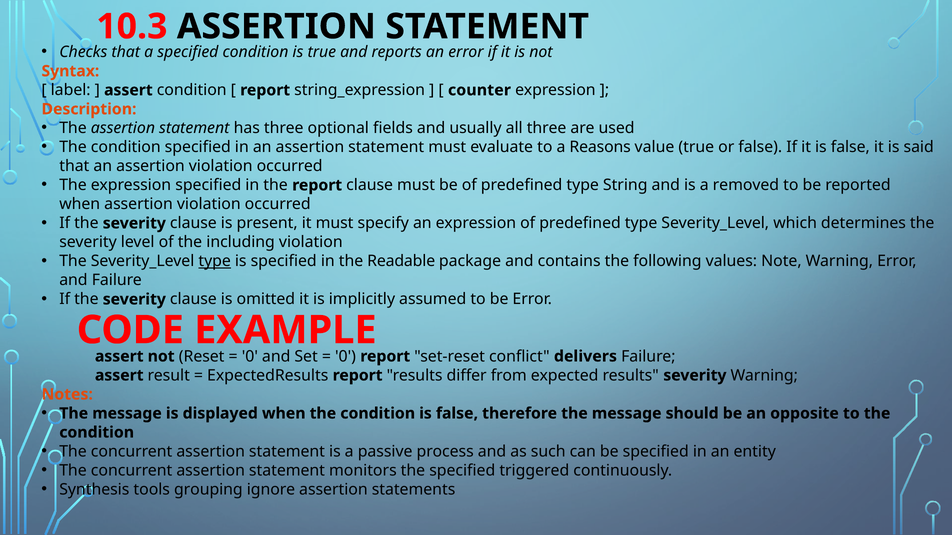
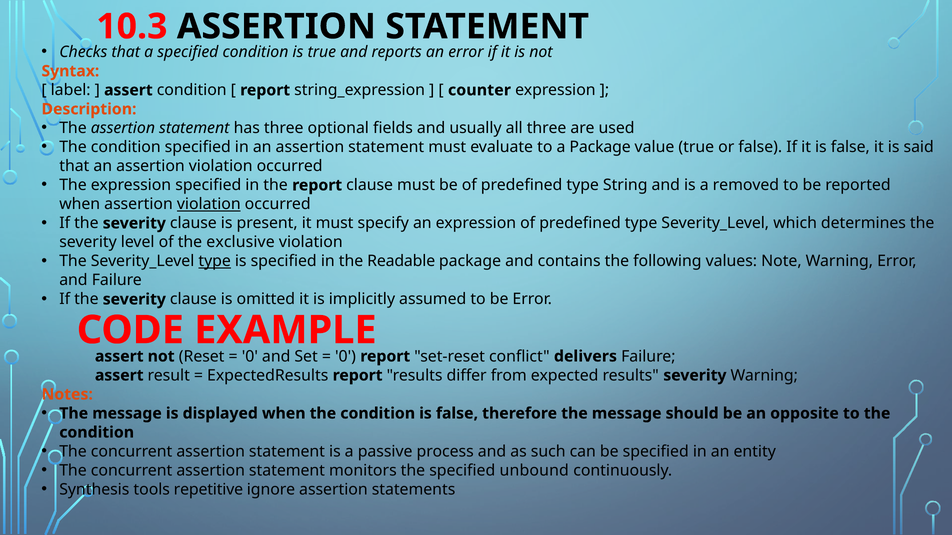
a Reasons: Reasons -> Package (600, 147)
violation underline: none -> present (209, 204)
including: including -> exclusive (241, 242)
triggered: triggered -> unbound (534, 471)
grouping: grouping -> repetitive (208, 490)
